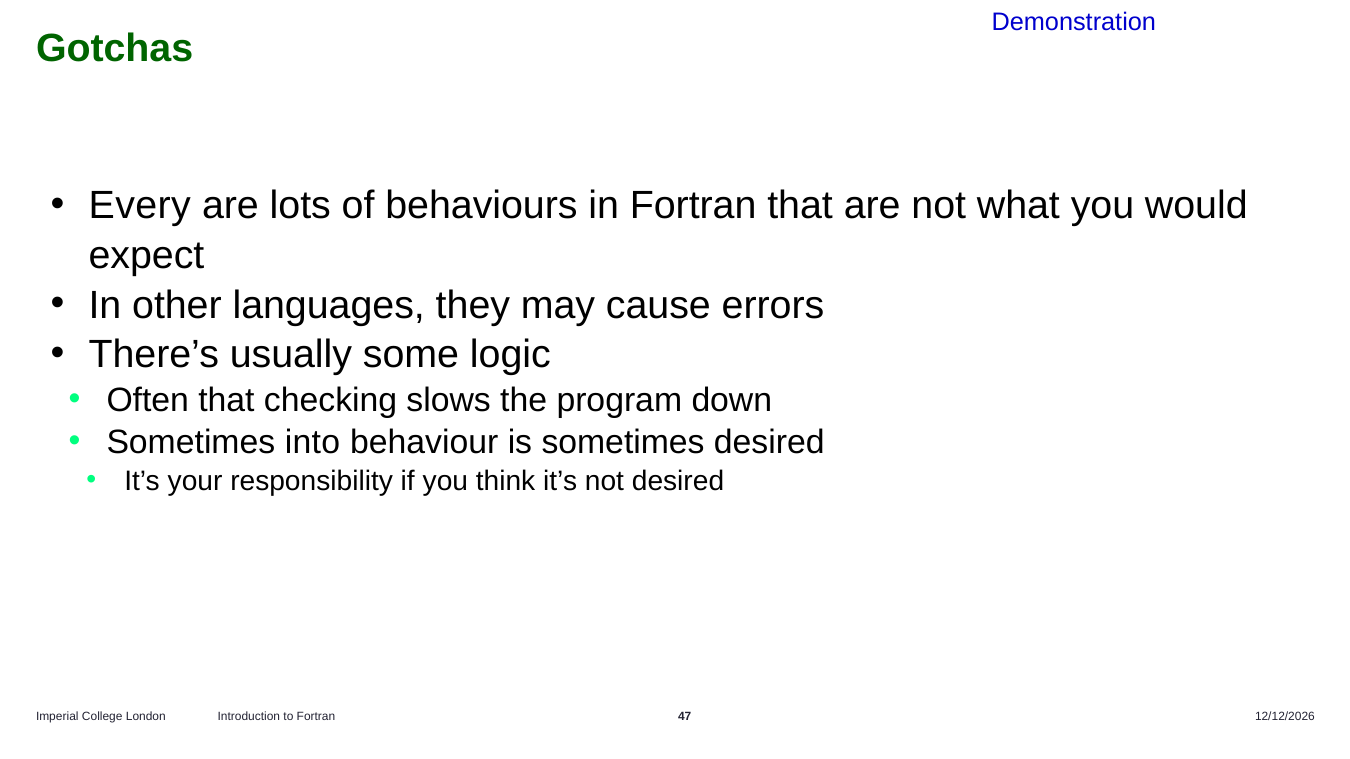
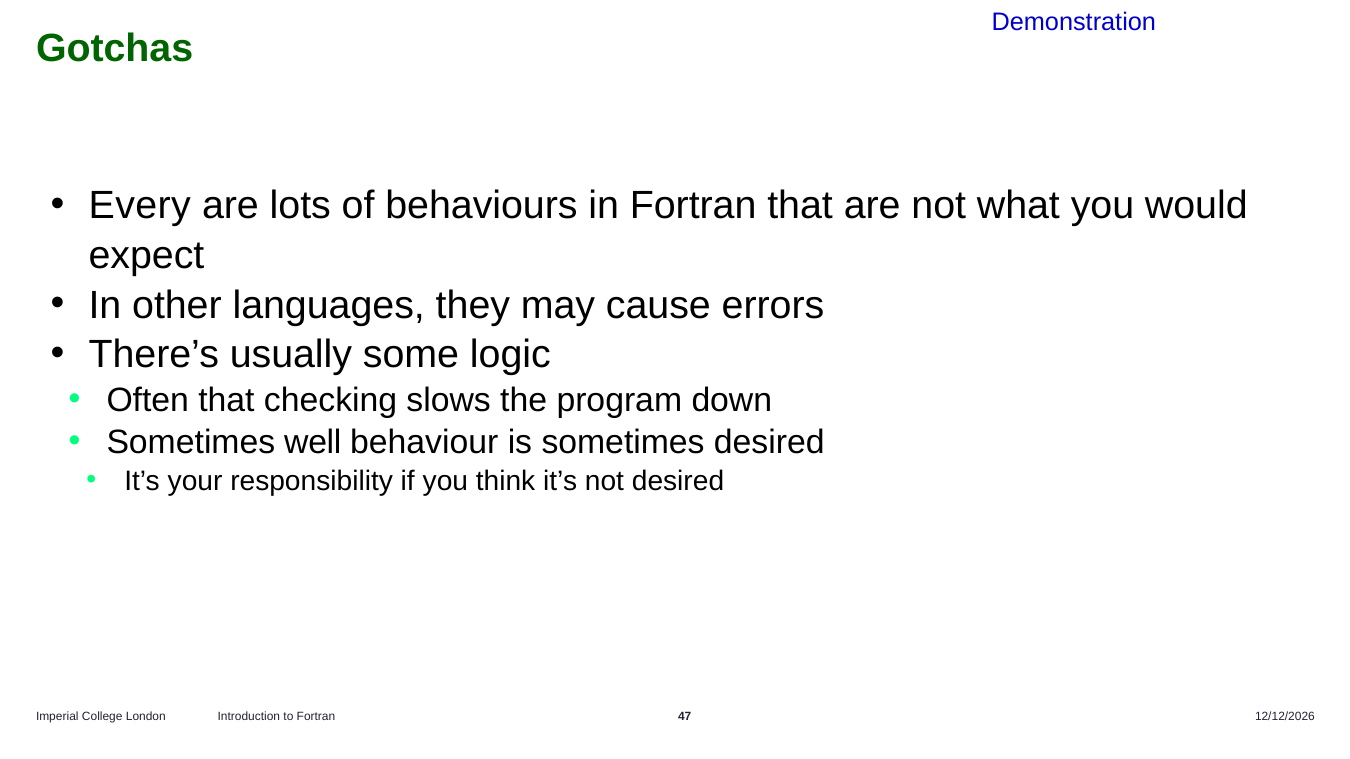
into: into -> well (313, 443)
